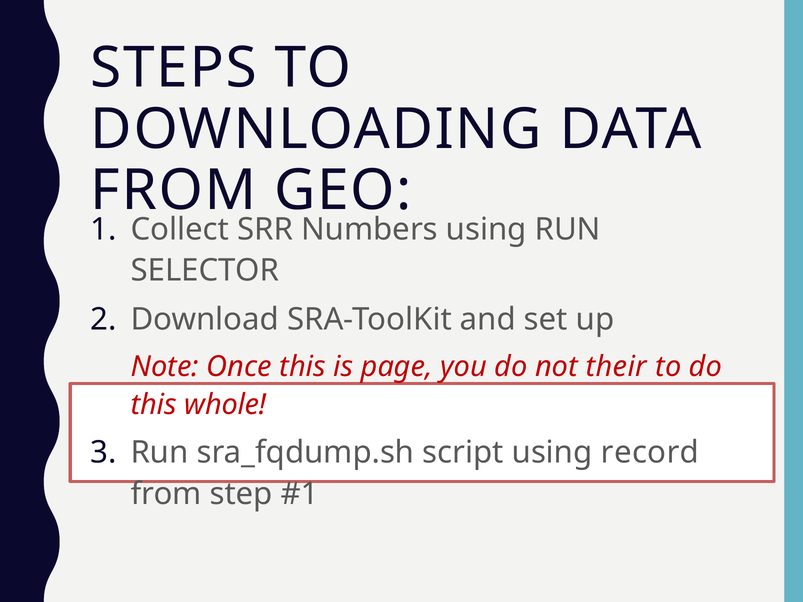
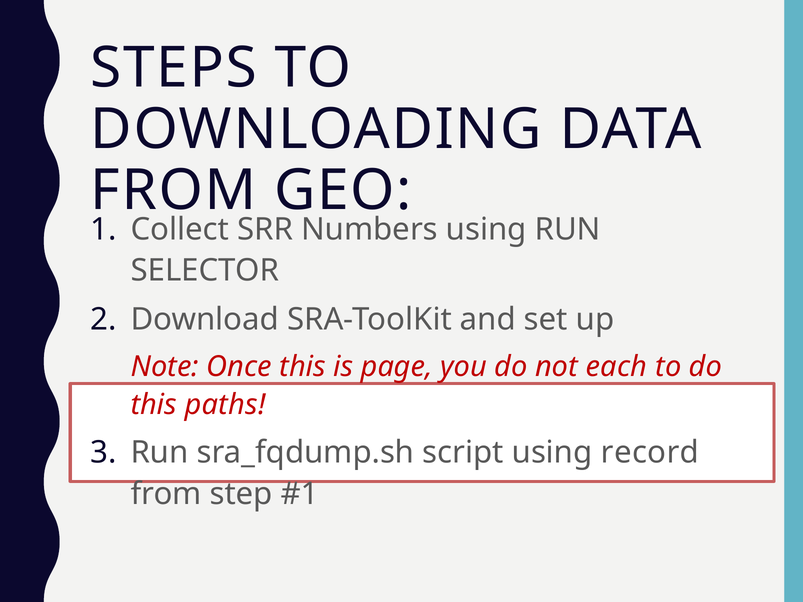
their: their -> each (616, 367)
whole: whole -> paths (225, 405)
